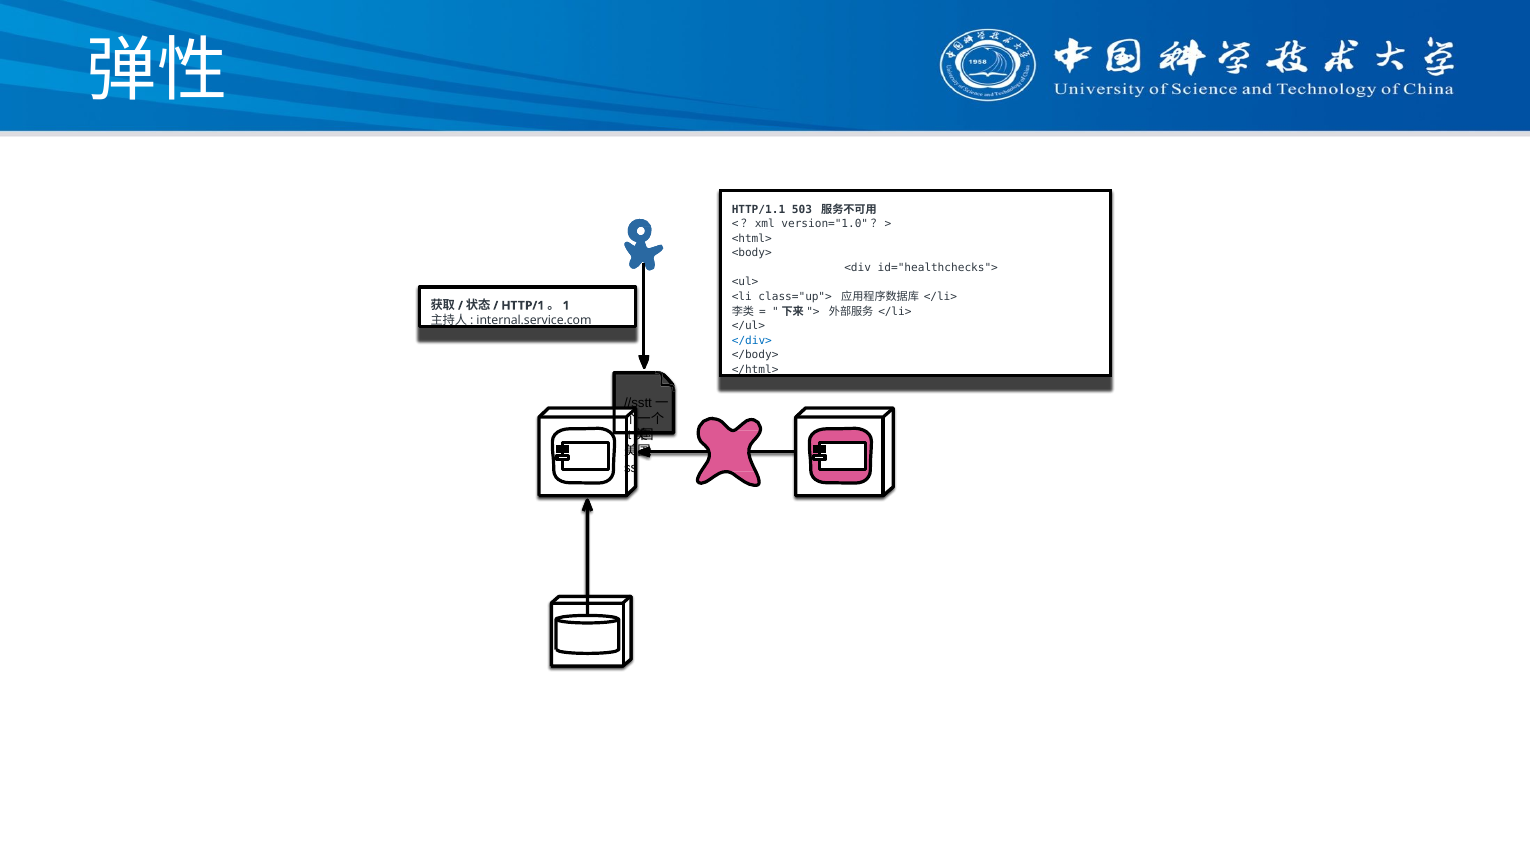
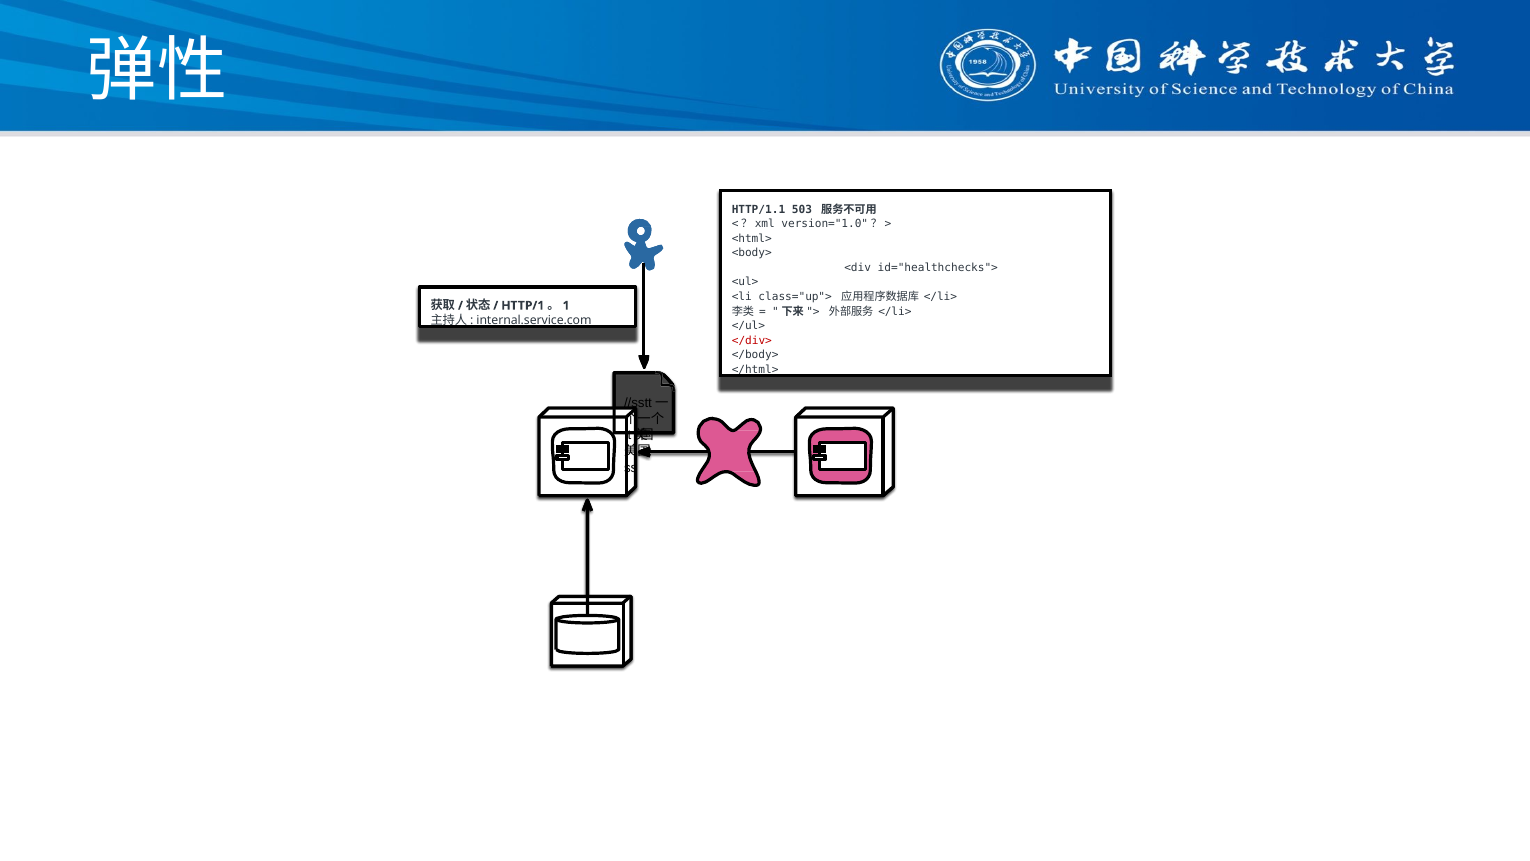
</div> colour: blue -> red (752, 340)
